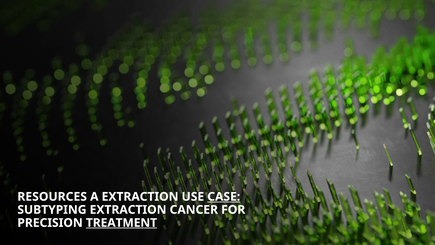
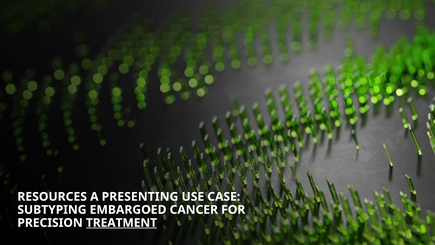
A EXTRACTION: EXTRACTION -> PRESENTING (140, 196)
CASE underline: present -> none (224, 196)
SUBTYPING EXTRACTION: EXTRACTION -> EMBARGOED (128, 210)
